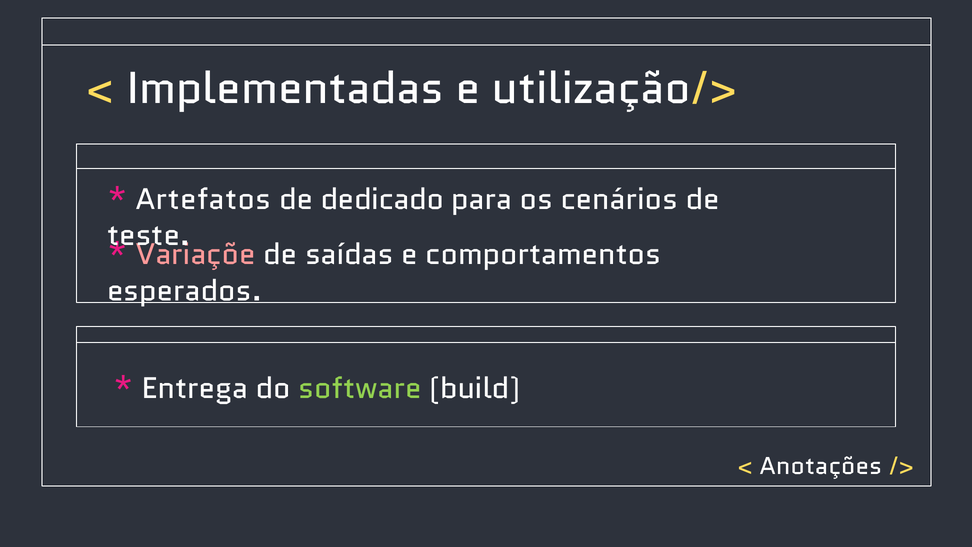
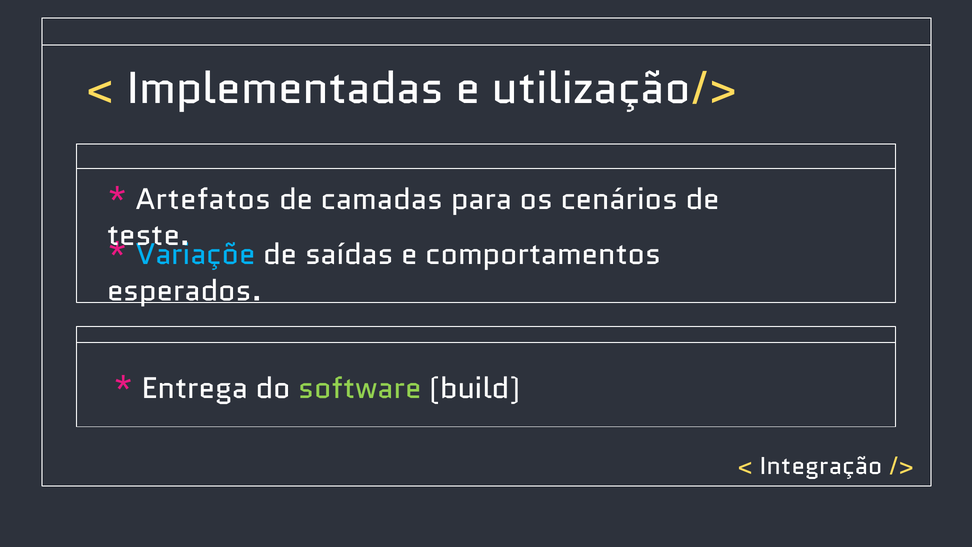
dedicado: dedicado -> camadas (382, 199)
Variaçõe colour: pink -> light blue (196, 254)
Anotações: Anotações -> Integração (821, 466)
